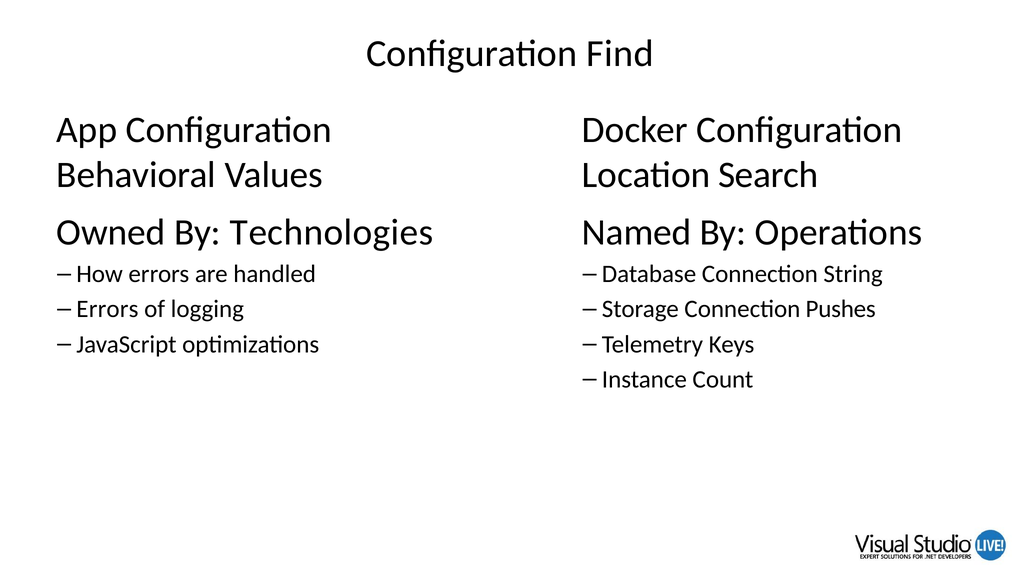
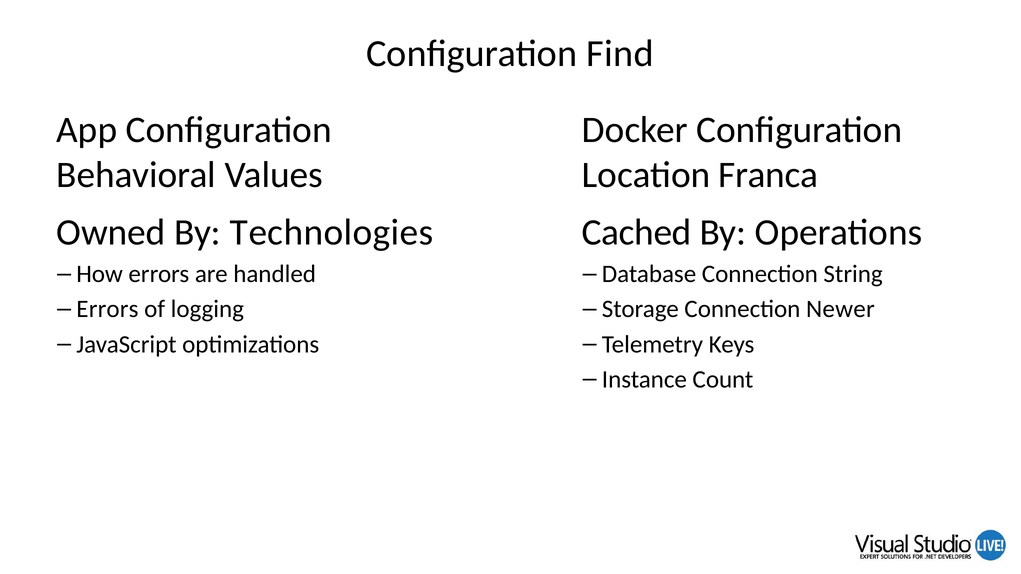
Search: Search -> Franca (768, 175)
Named: Named -> Cached (637, 233)
Pushes: Pushes -> Newer (840, 309)
